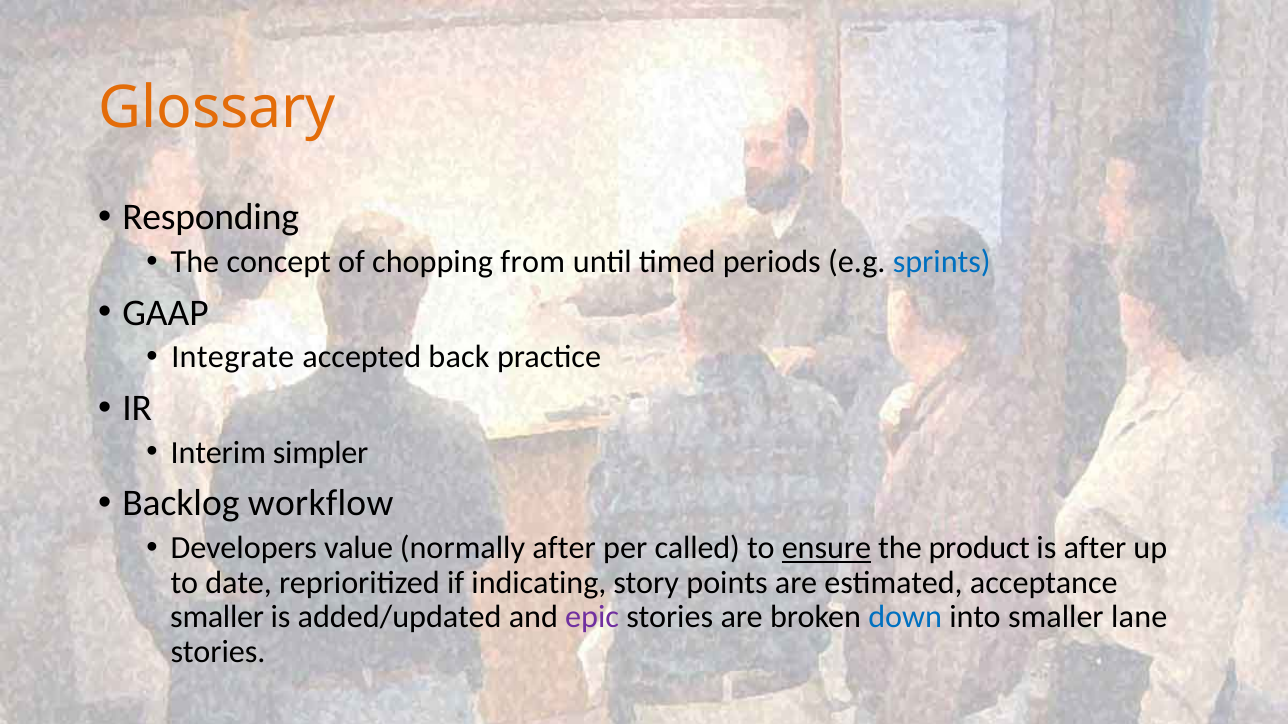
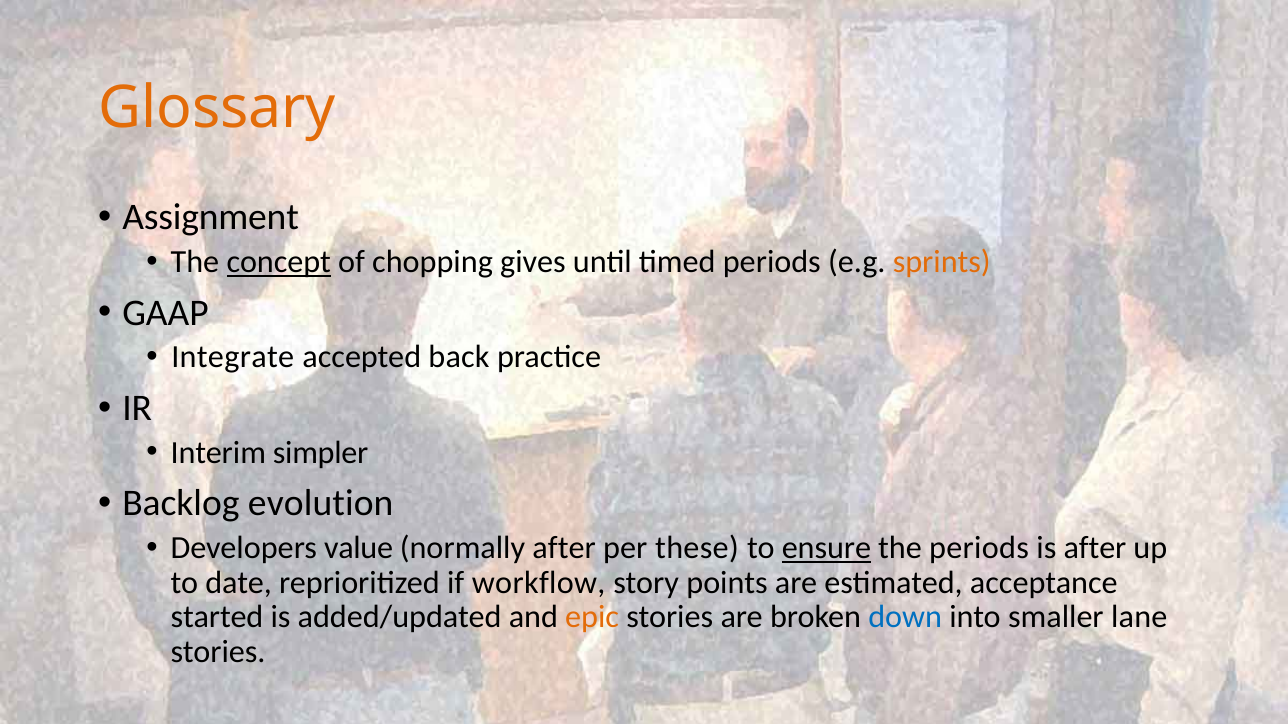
Responding: Responding -> Assignment (211, 218)
concept underline: none -> present (279, 262)
from: from -> gives (533, 262)
sprints colour: blue -> orange (942, 262)
workflow: workflow -> evolution (321, 504)
called: called -> these (697, 548)
the product: product -> periods (979, 548)
indicating: indicating -> workflow (539, 583)
smaller: smaller -> started (217, 618)
epic colour: purple -> orange (592, 618)
